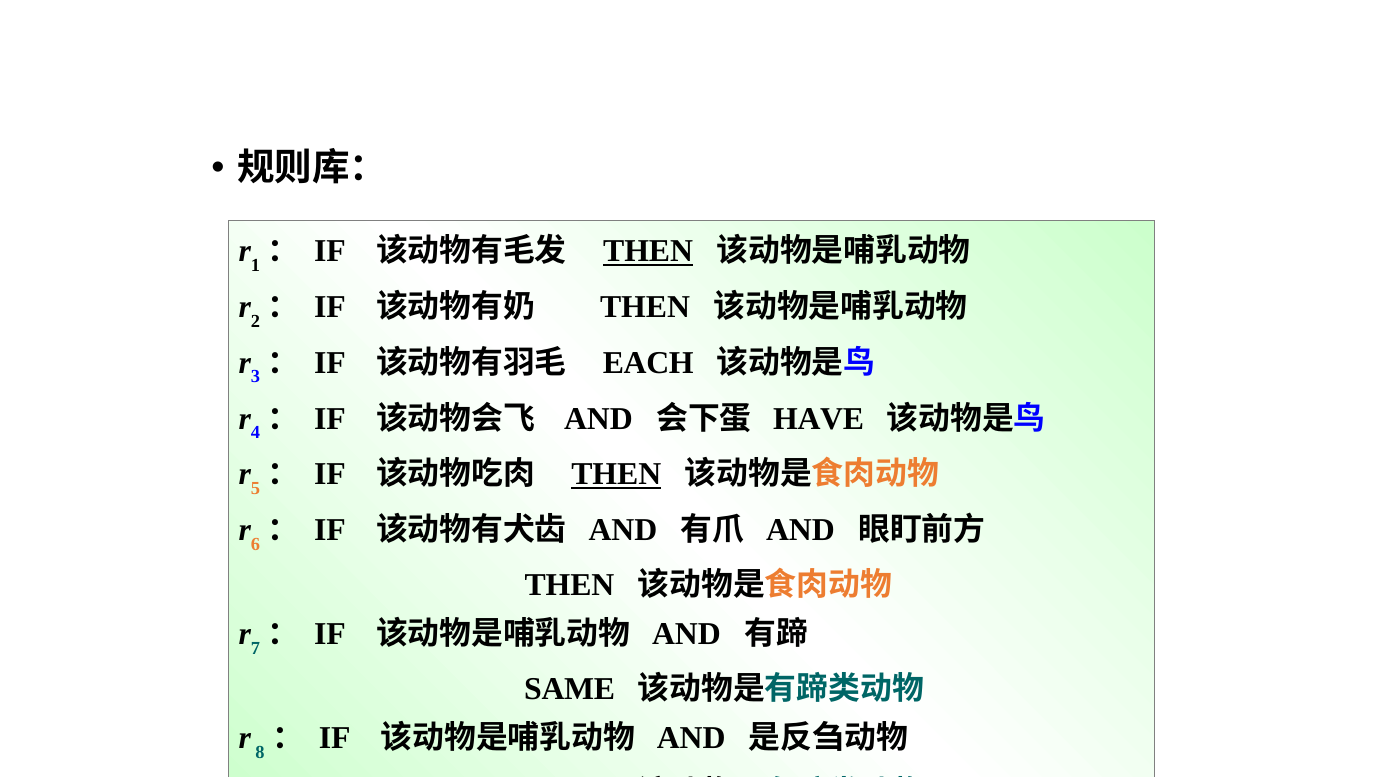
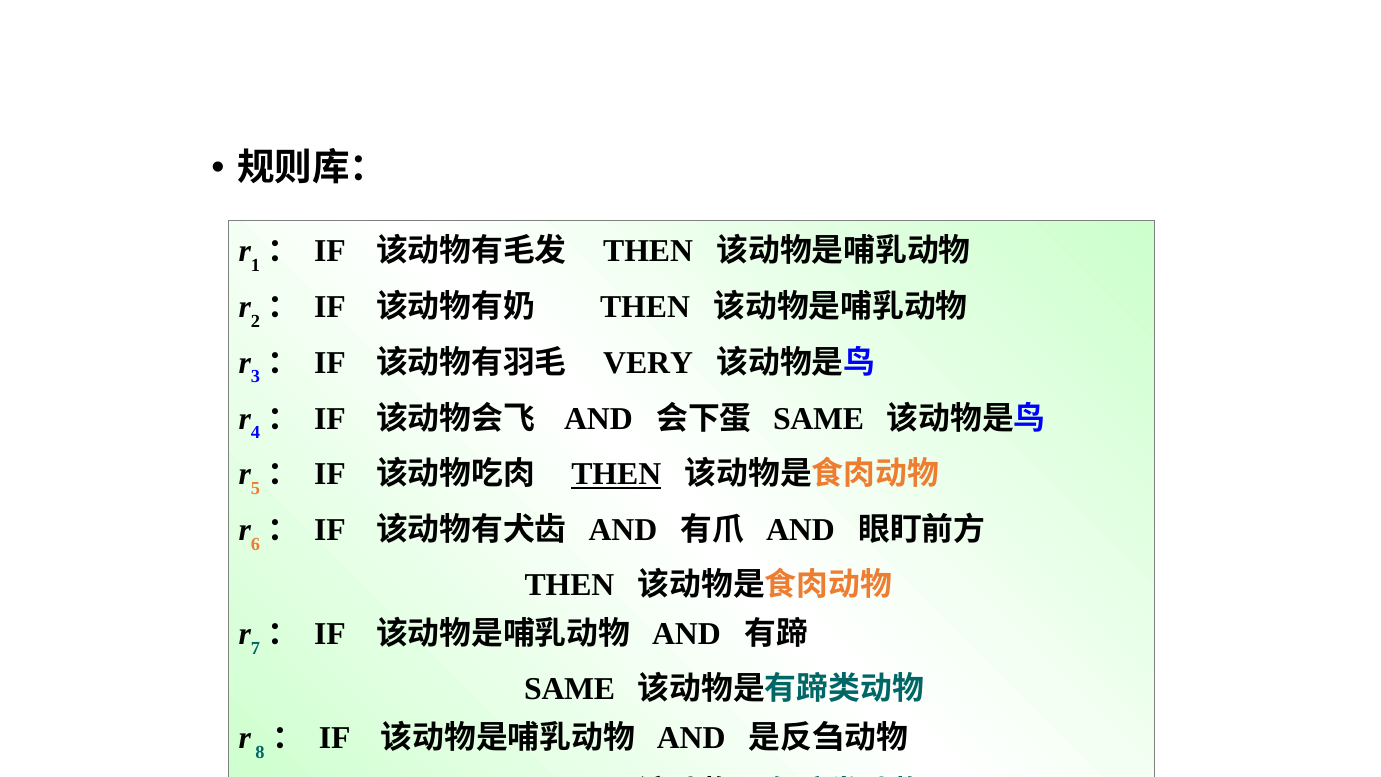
THEN underline: present -> none (648, 251)
EACH: EACH -> VERY (648, 363)
HAVE: HAVE -> SAME (819, 418)
